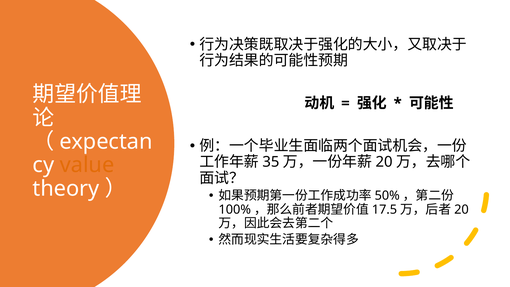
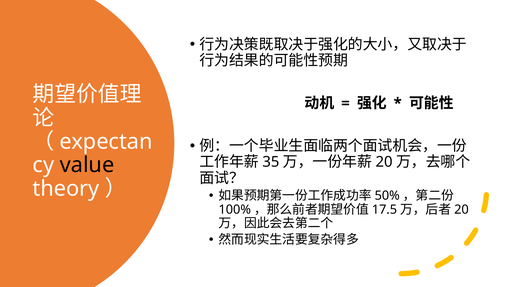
value colour: orange -> black (87, 165)
